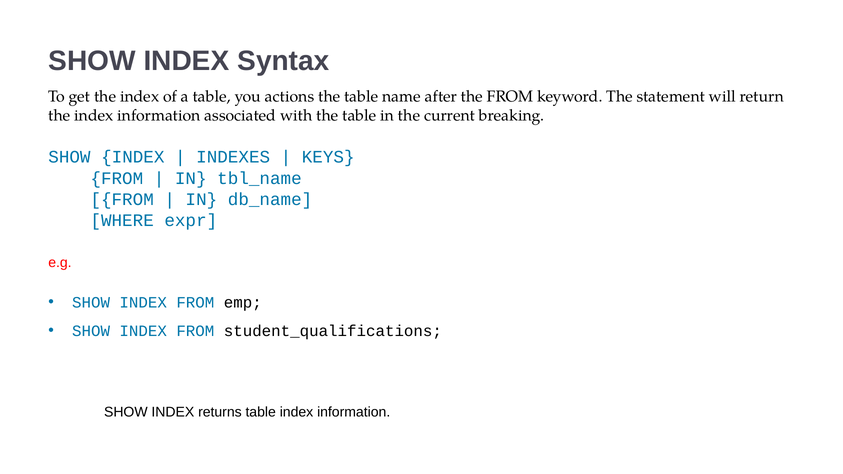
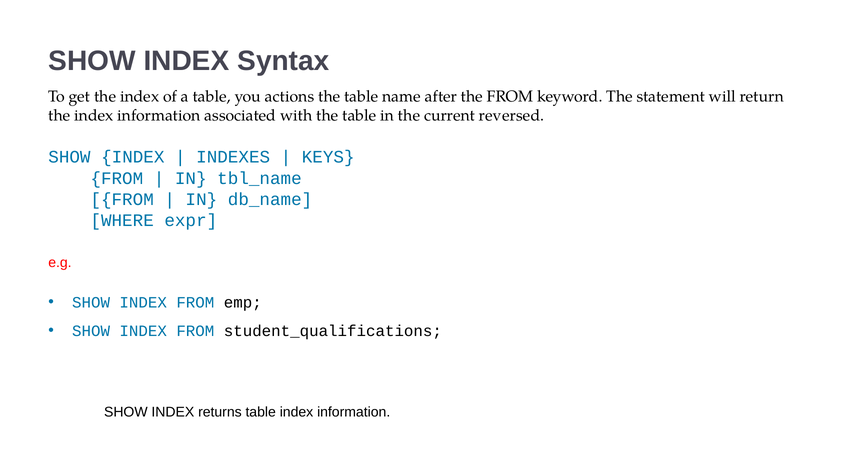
breaking: breaking -> reversed (512, 116)
